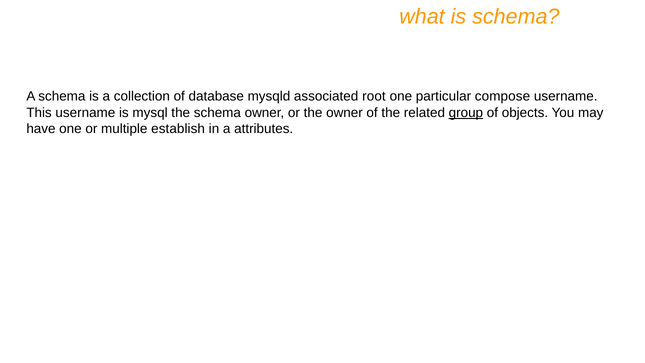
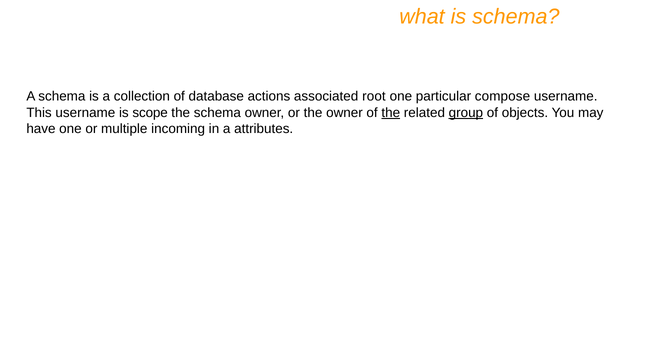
mysqld: mysqld -> actions (269, 96)
mysql: mysql -> scope (150, 113)
the underline: none -> present (391, 113)
establish: establish -> incoming (178, 129)
